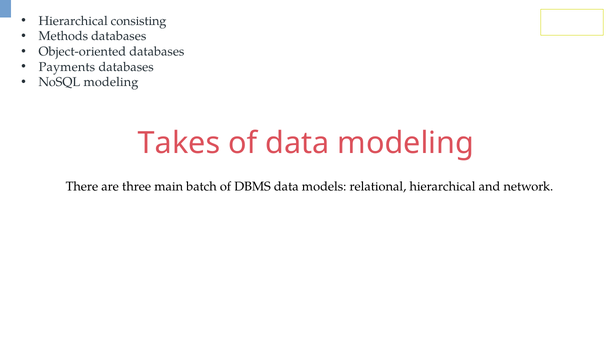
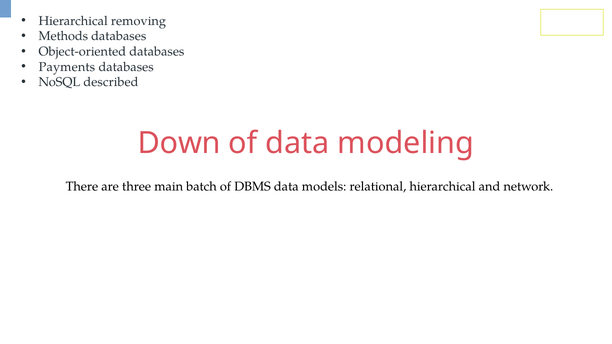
consisting: consisting -> removing (139, 21)
NoSQL modeling: modeling -> described (111, 82)
Takes: Takes -> Down (179, 143)
